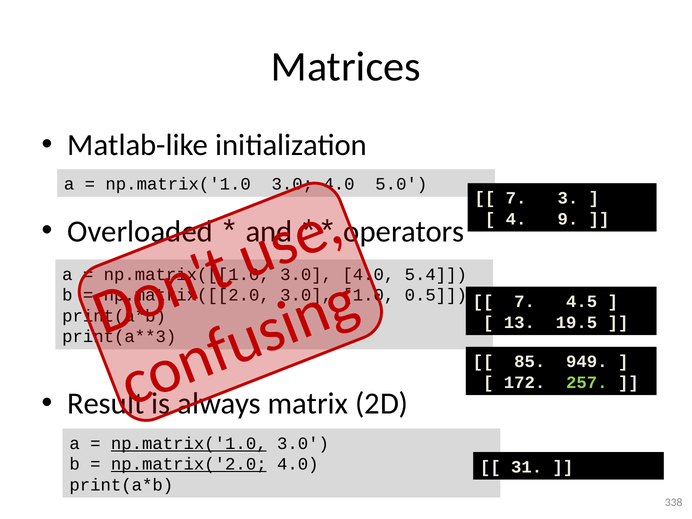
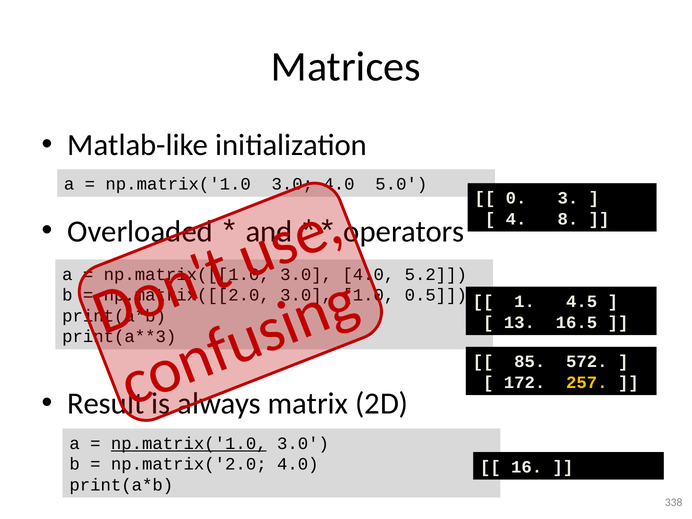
7: 7 -> 0 (516, 198)
9: 9 -> 8 (568, 219)
5.4: 5.4 -> 5.2 (436, 274)
7: 7 -> 1 (525, 302)
19.5: 19.5 -> 16.5 (576, 322)
949: 949 -> 572 (587, 362)
257 colour: light green -> yellow (587, 383)
np.matrix('2.0 underline: present -> none (189, 464)
31: 31 -> 16 (527, 467)
